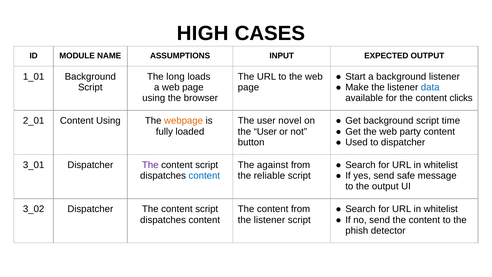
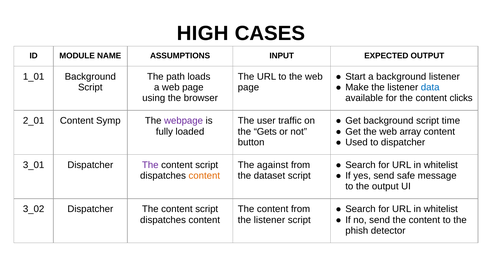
long: long -> path (176, 76)
Content Using: Using -> Symp (108, 121)
webpage colour: orange -> purple (184, 121)
novel: novel -> traffic (290, 121)
User: User -> Gets (265, 131)
party: party -> array (410, 131)
content colour: blue -> orange (204, 176)
reliable: reliable -> dataset (269, 176)
